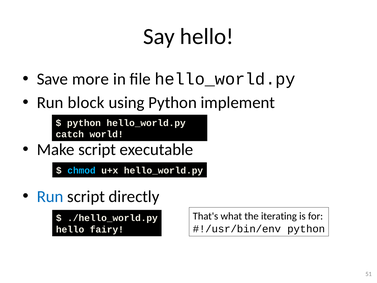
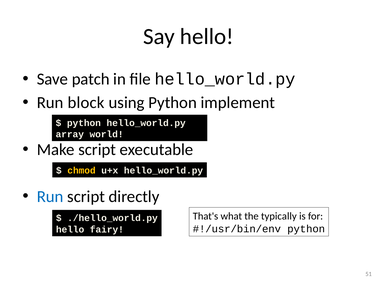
more: more -> patch (91, 79)
catch: catch -> array (70, 134)
chmod colour: light blue -> yellow (82, 170)
iterating: iterating -> typically (279, 216)
